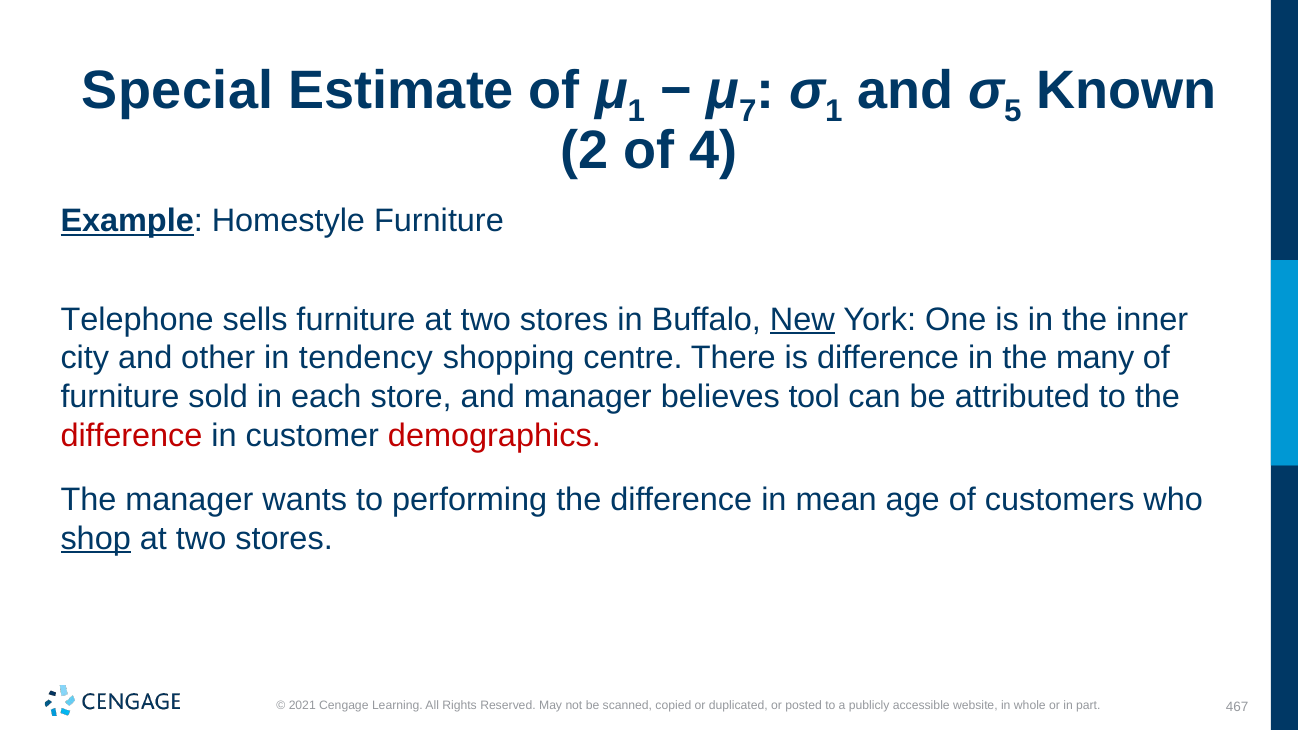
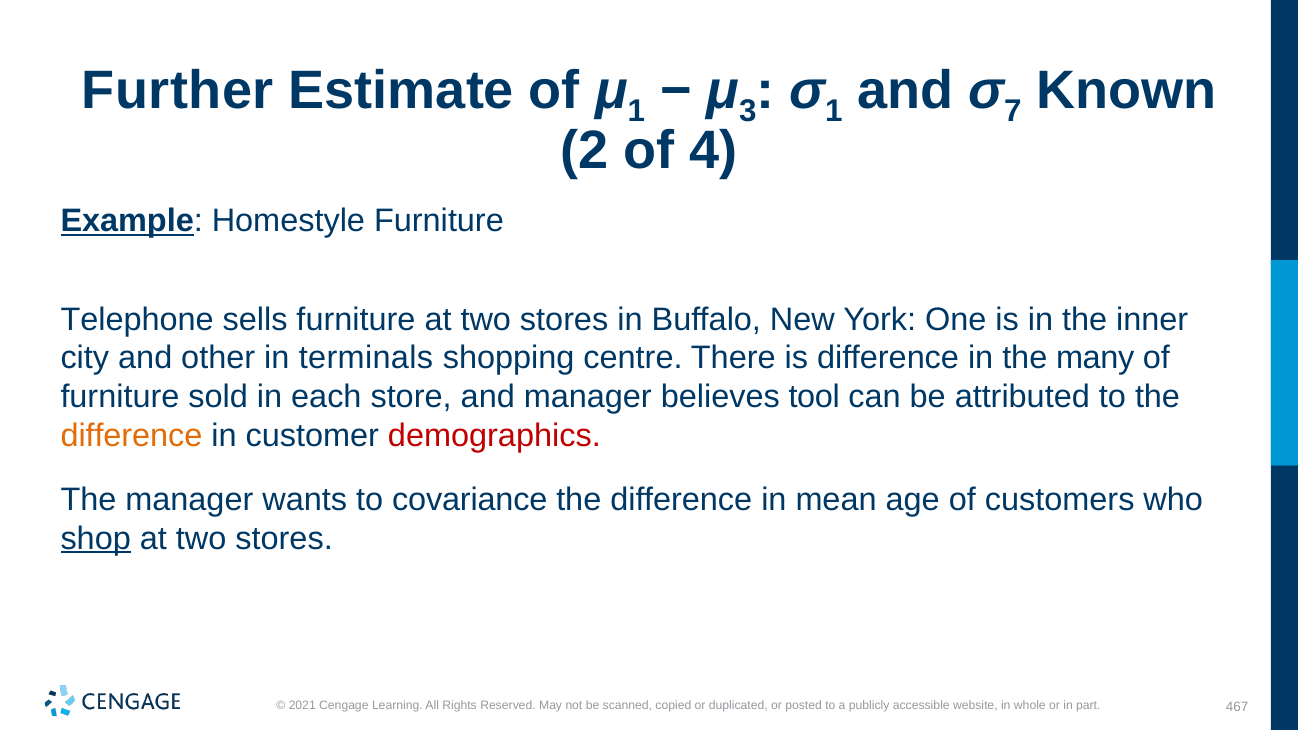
Special: Special -> Further (178, 91)
7: 7 -> 3 (748, 112)
5: 5 -> 7 (1013, 112)
New underline: present -> none (802, 319)
tendency: tendency -> terminals (366, 358)
difference colour: red -> orange (131, 436)
performing: performing -> covariance (470, 499)
